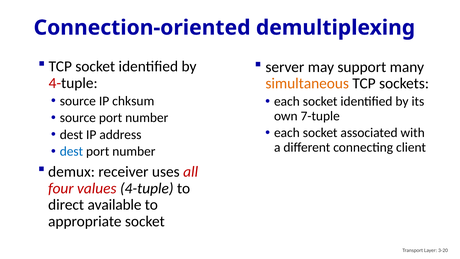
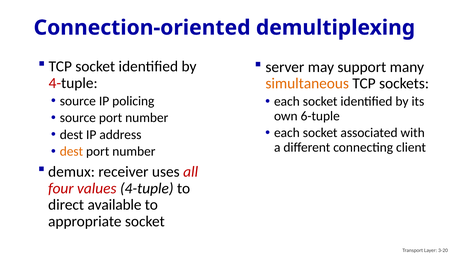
chksum: chksum -> policing (133, 101)
7-tuple: 7-tuple -> 6-tuple (320, 116)
dest colour: blue -> orange (71, 151)
